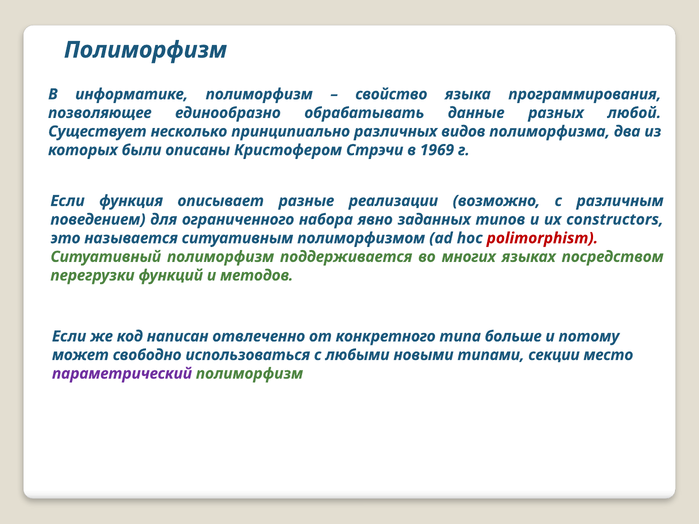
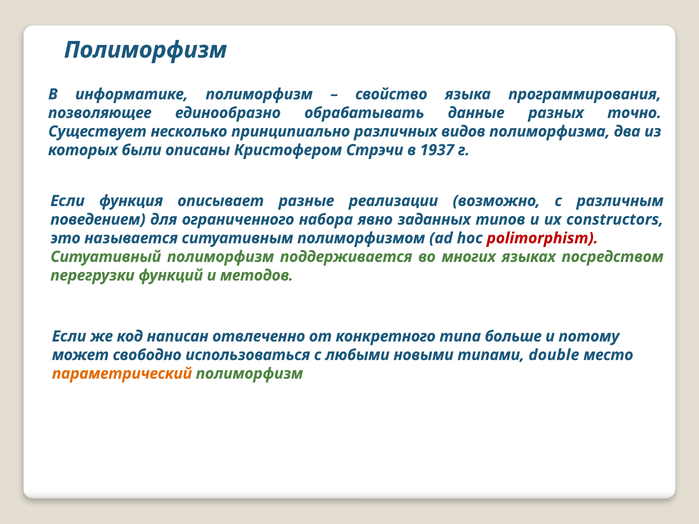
любой: любой -> точно (634, 113)
1969: 1969 -> 1937 (437, 150)
секции: секции -> double (554, 355)
параметрический colour: purple -> orange (122, 374)
